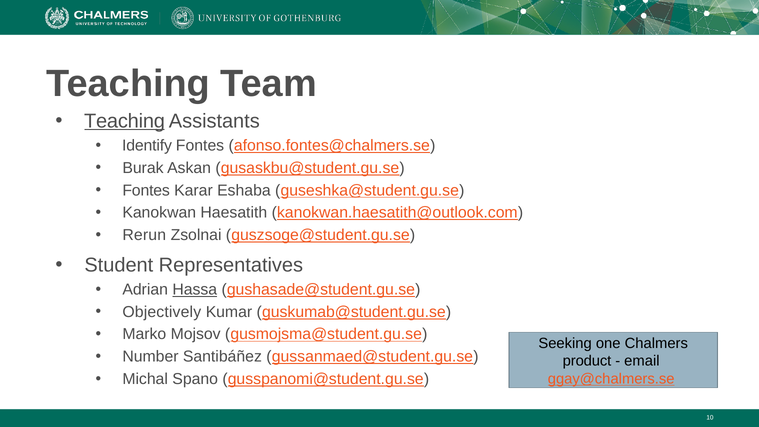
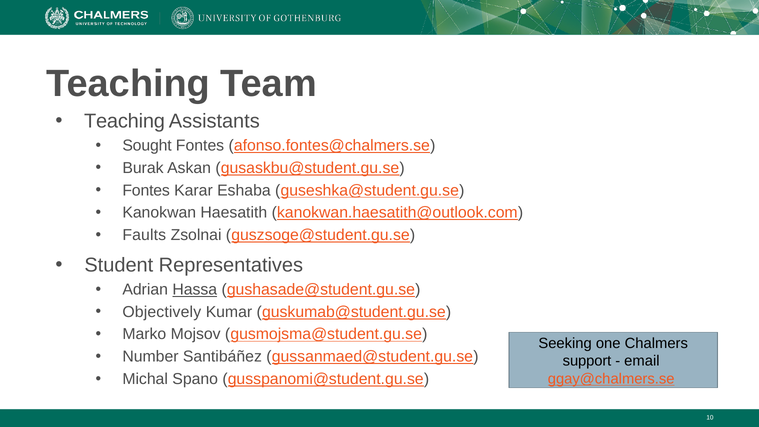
Teaching underline: present -> none (125, 121)
Identify: Identify -> Sought (147, 146)
Rerun: Rerun -> Faults (144, 235)
product: product -> support (587, 361)
